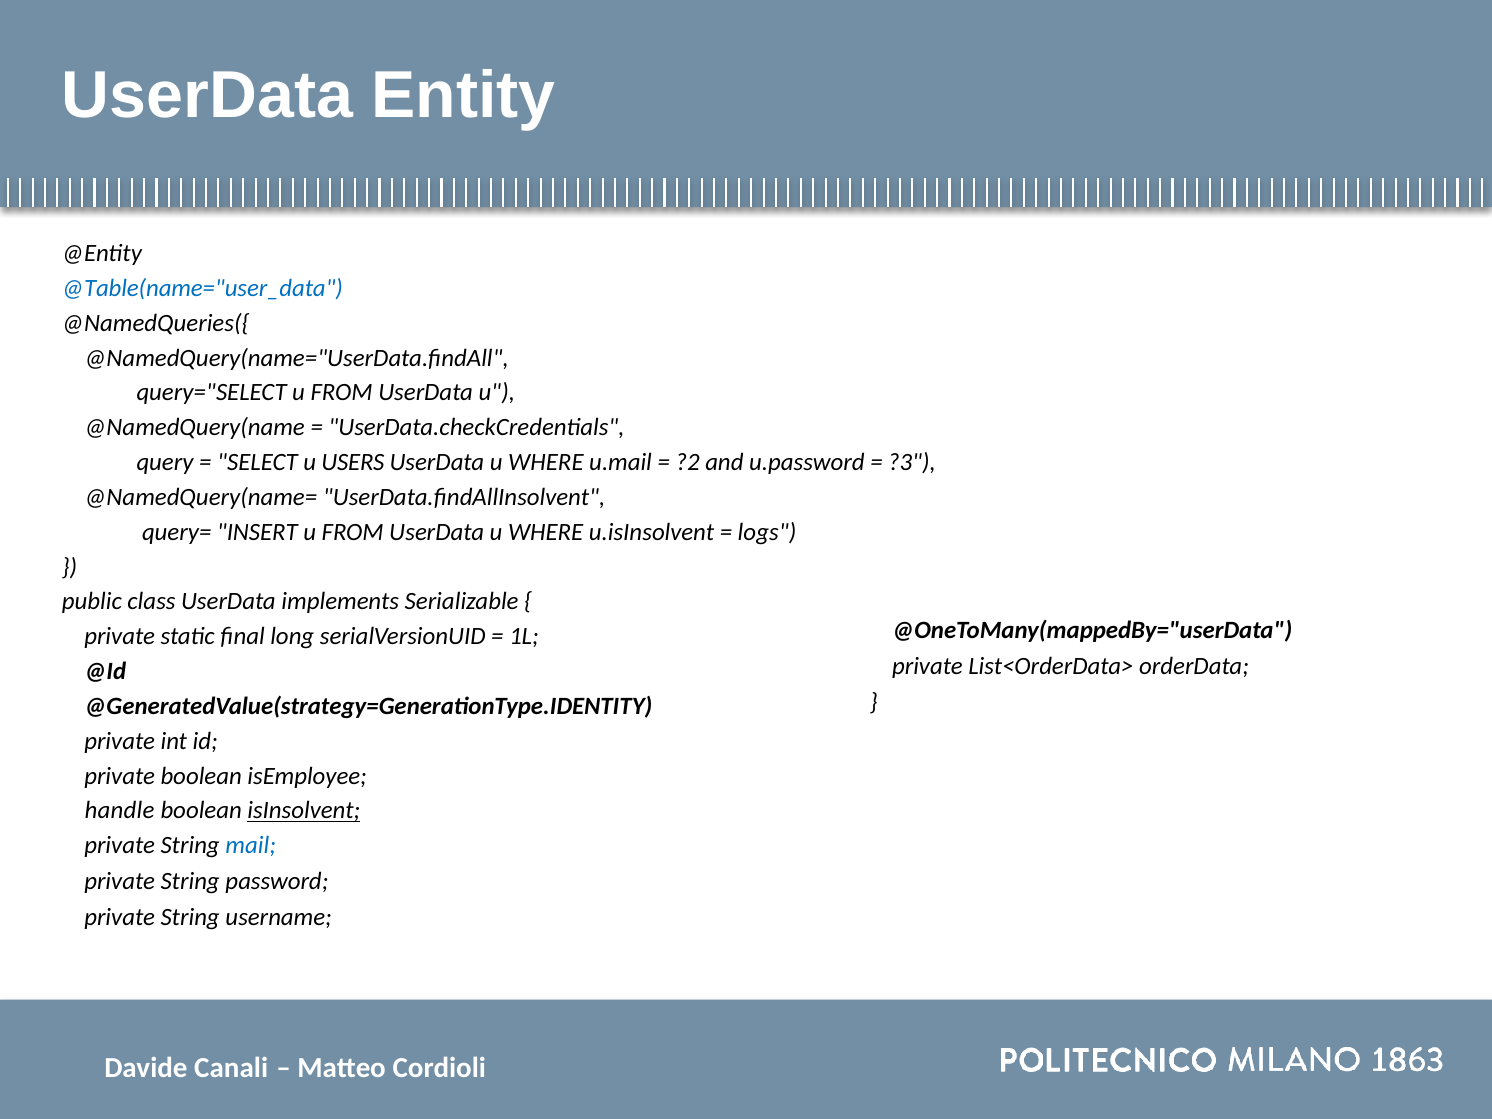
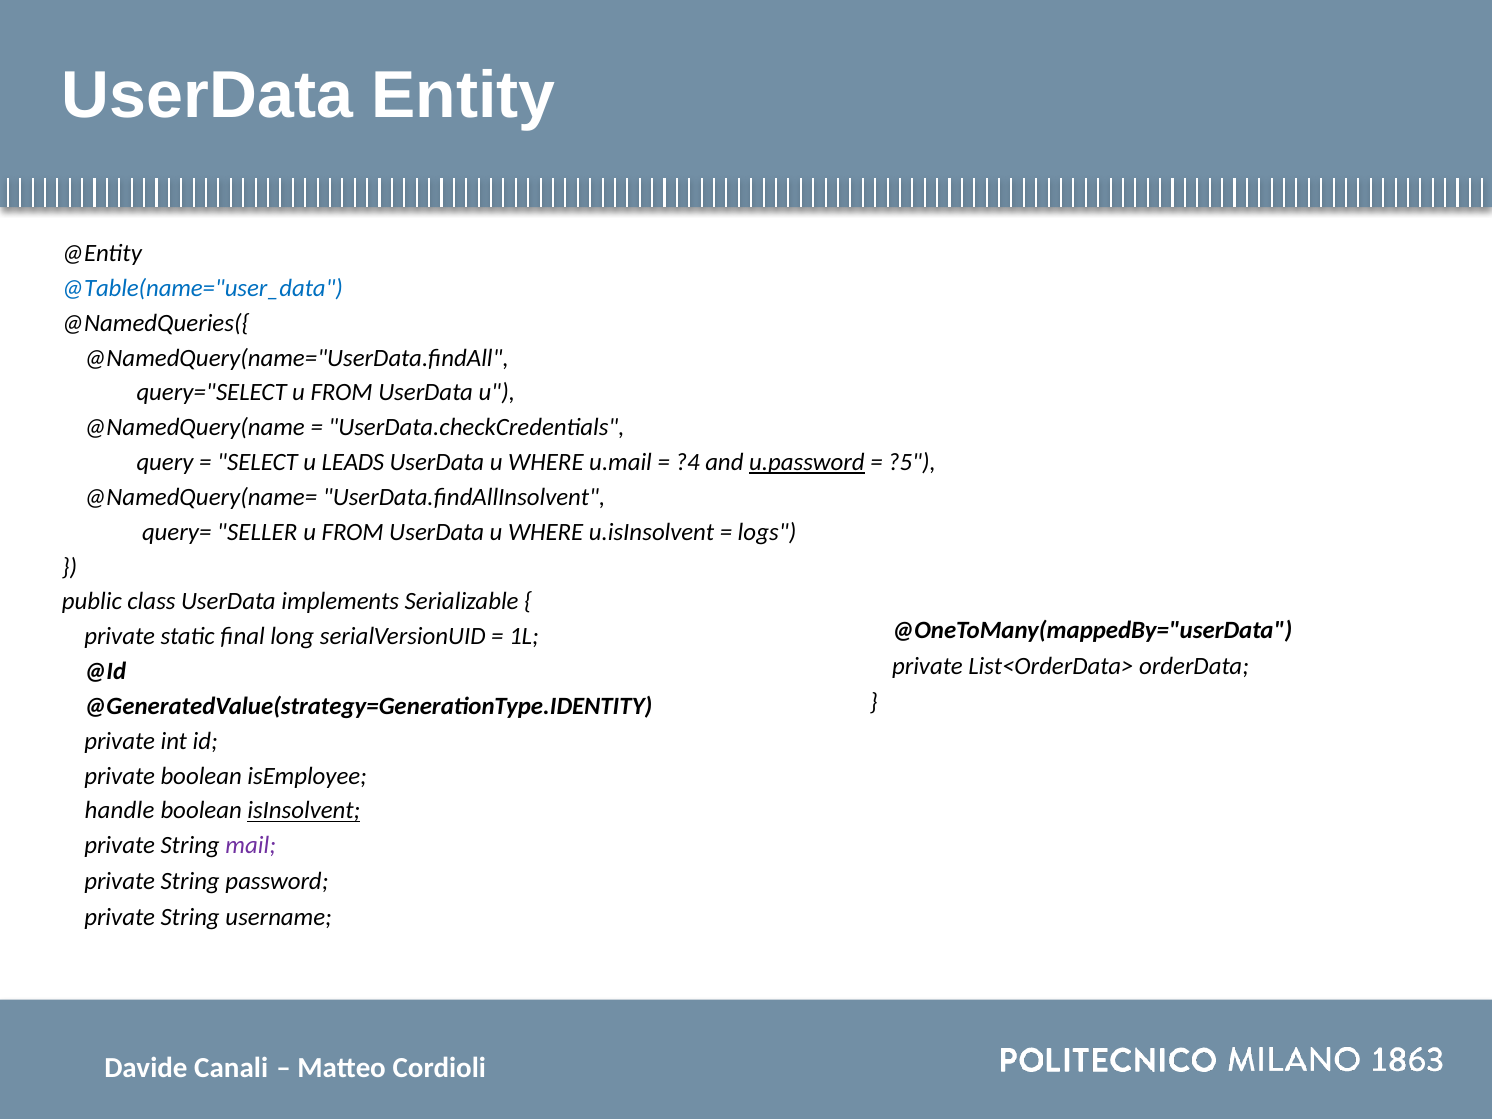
USERS: USERS -> LEADS (353, 462)
?2: ?2 -> ?4 (688, 462)
u.password underline: none -> present (807, 462)
?3: ?3 -> ?5 (912, 462)
INSERT: INSERT -> SELLER (257, 532)
mail colour: blue -> purple (251, 845)
